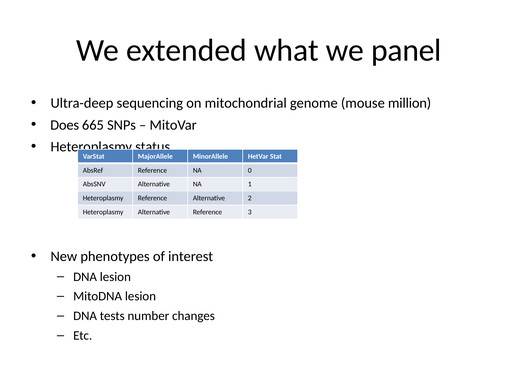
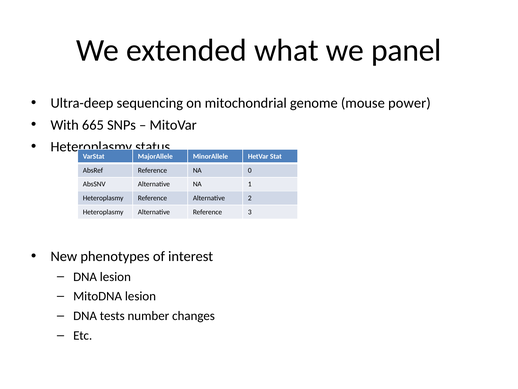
million: million -> power (409, 103)
Does: Does -> With (65, 125)
